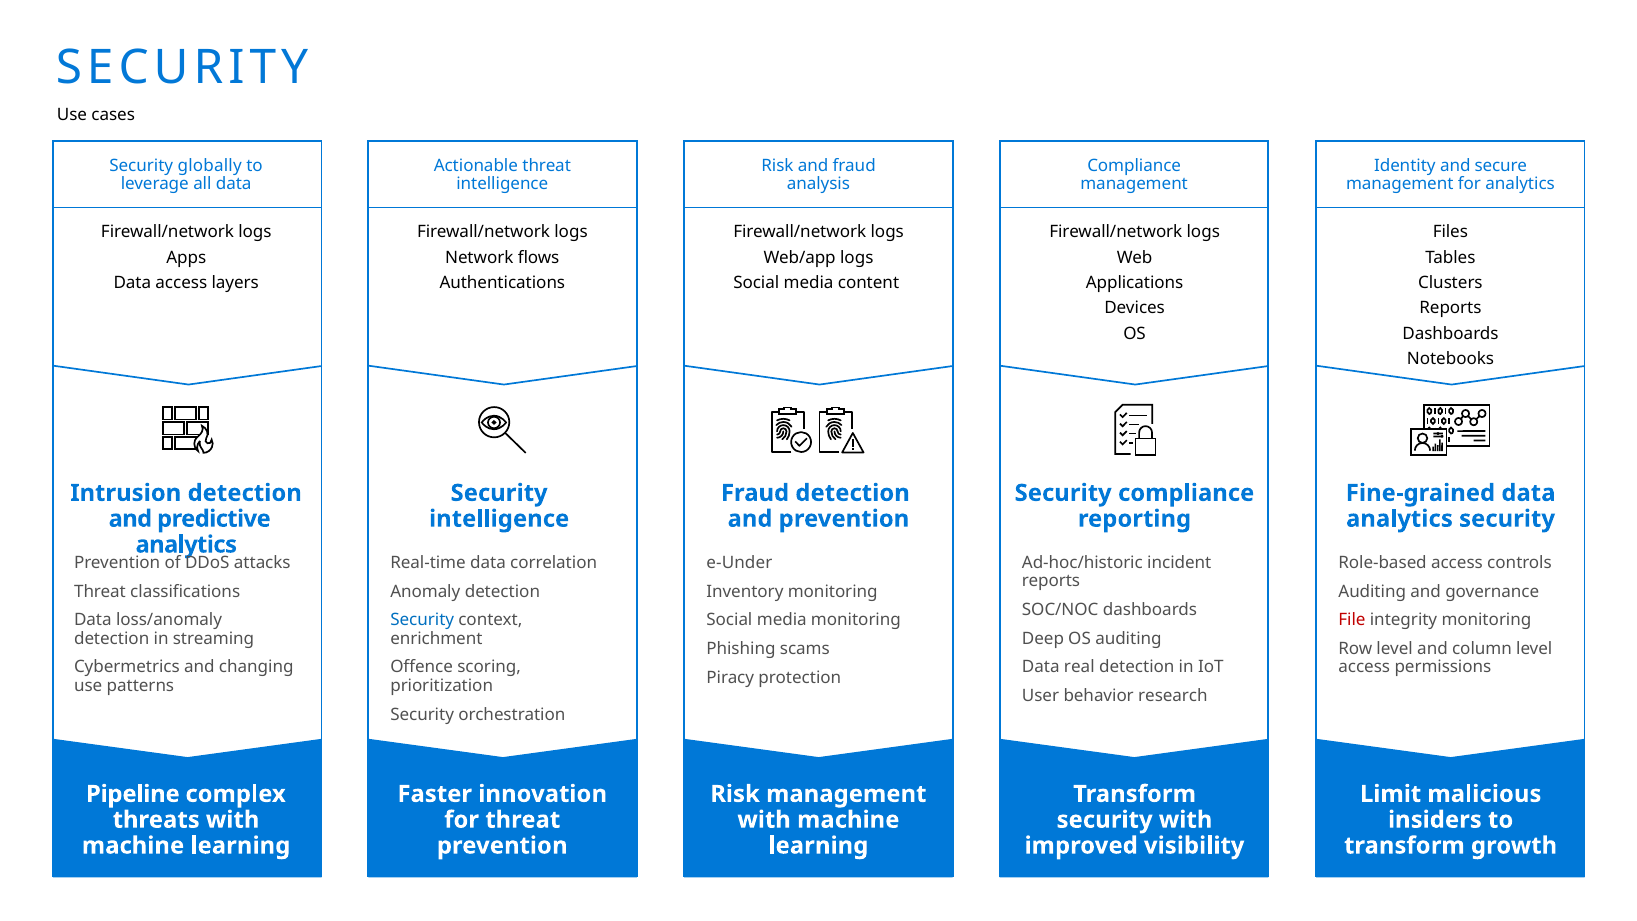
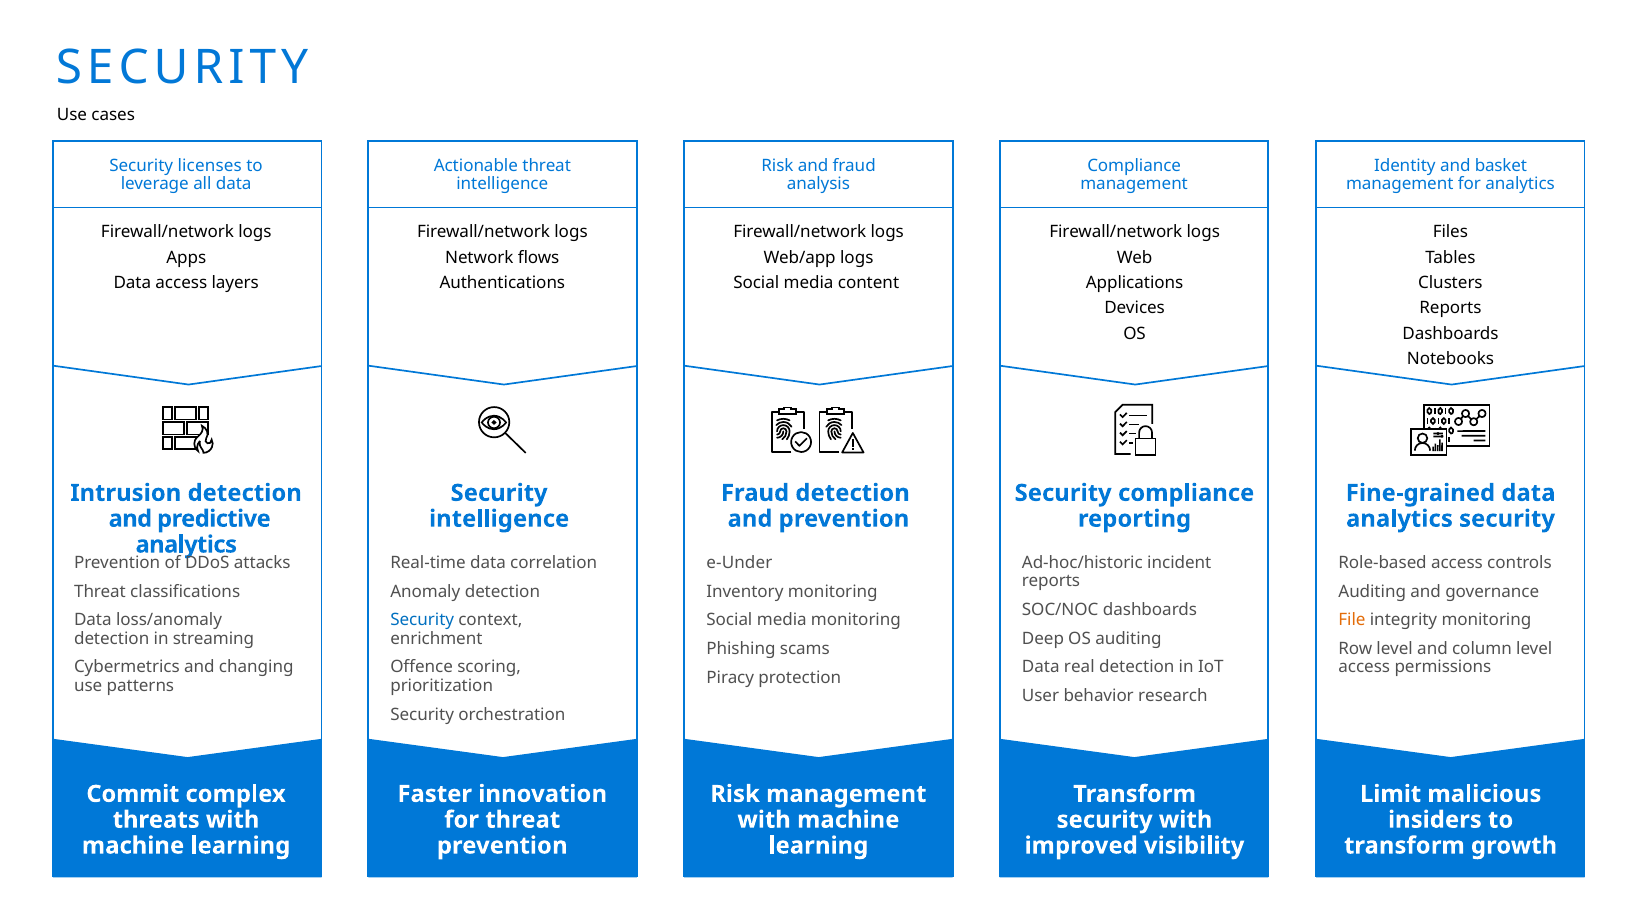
globally: globally -> licenses (210, 165)
secure: secure -> basket (1501, 165)
File colour: red -> orange (1352, 620)
Pipeline: Pipeline -> Commit (133, 794)
